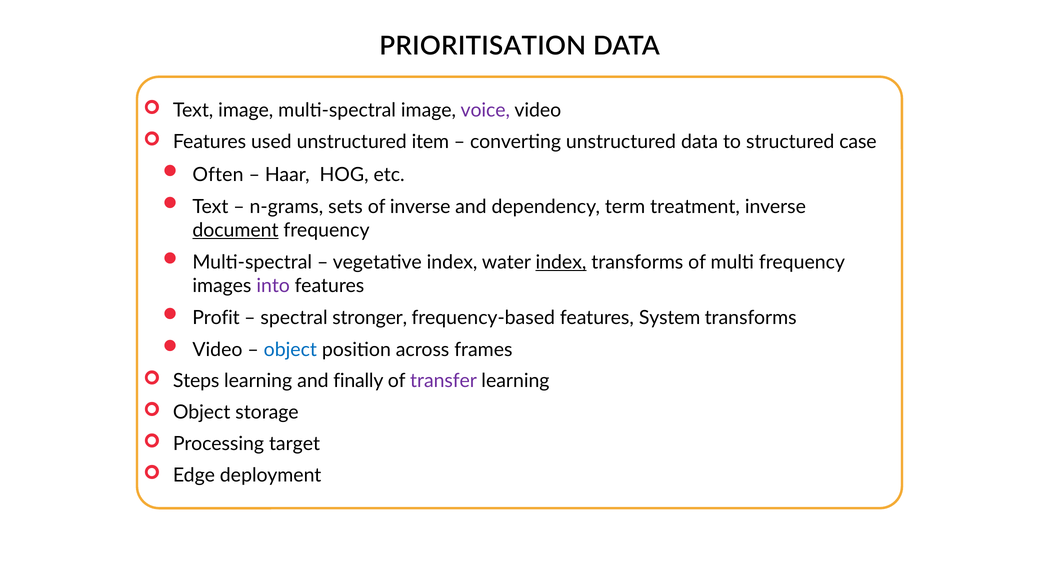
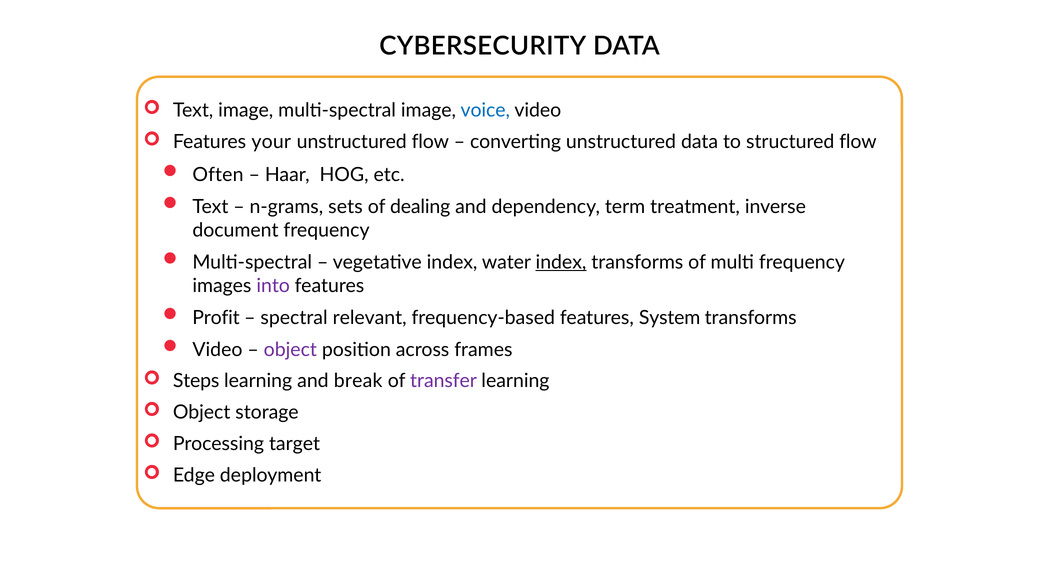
PRIORITISATION: PRIORITISATION -> CYBERSECURITY (483, 46)
voice colour: purple -> blue (485, 110)
used: used -> your (271, 142)
unstructured item: item -> flow (430, 142)
structured case: case -> flow (858, 142)
of inverse: inverse -> dealing (420, 207)
document underline: present -> none (235, 230)
stronger: stronger -> relevant (370, 317)
object colour: blue -> purple (290, 349)
finally: finally -> break (358, 380)
